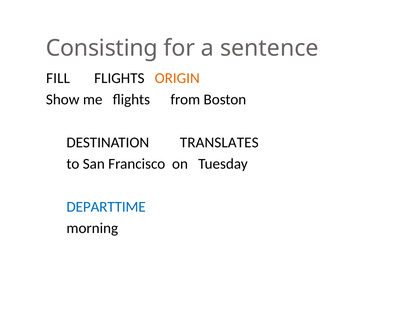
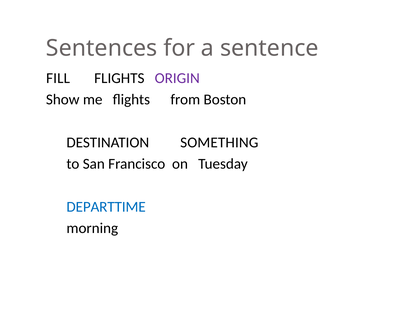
Consisting: Consisting -> Sentences (102, 48)
ORIGIN colour: orange -> purple (177, 78)
TRANSLATES: TRANSLATES -> SOMETHING (219, 143)
